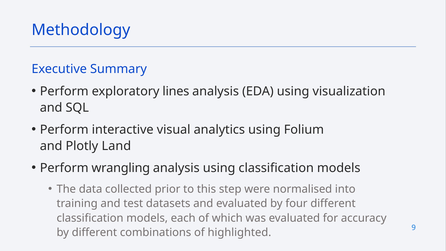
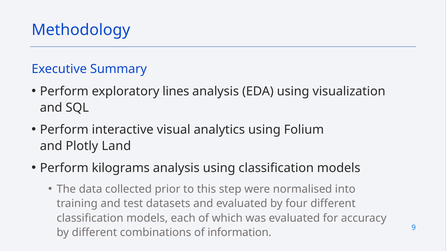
wrangling: wrangling -> kilograms (121, 168)
highlighted: highlighted -> information (239, 232)
